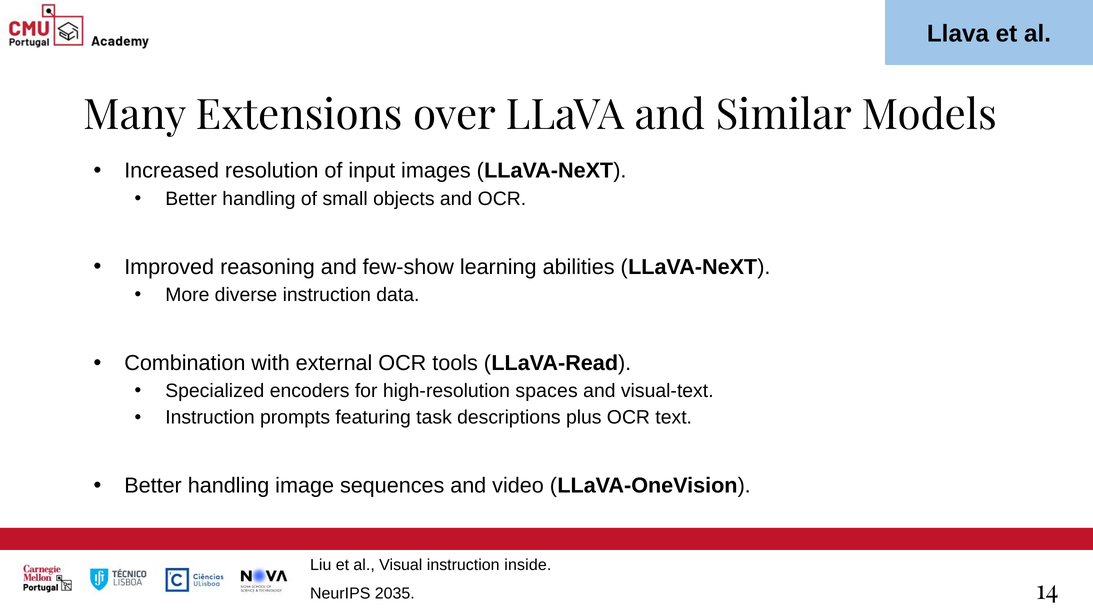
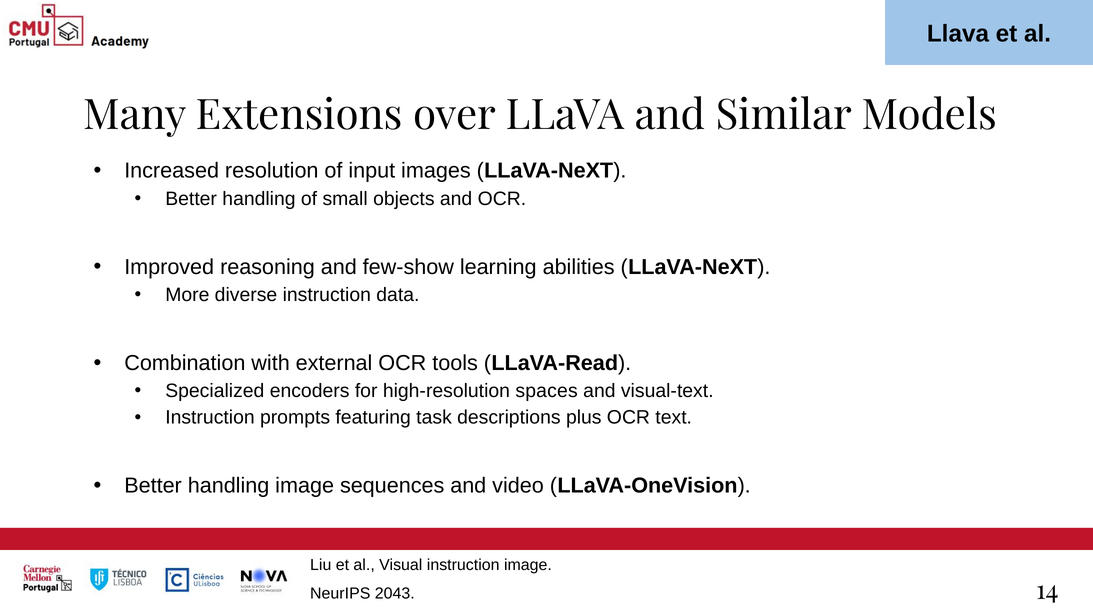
instruction inside: inside -> image (528, 565)
2035: 2035 -> 2043 (395, 593)
